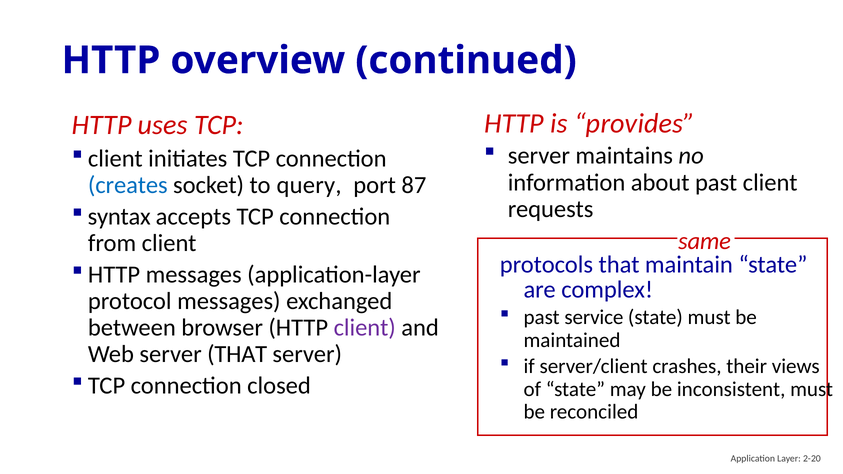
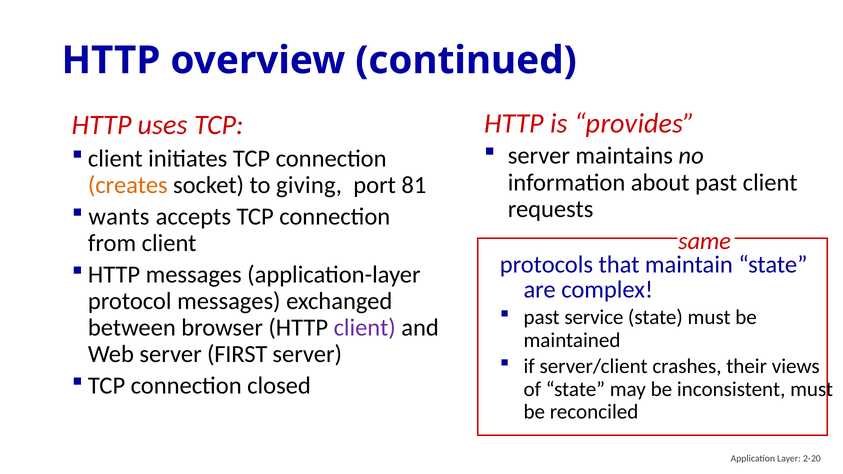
creates colour: blue -> orange (128, 185)
query: query -> giving (309, 185)
87: 87 -> 81 (414, 185)
syntax: syntax -> wants (119, 217)
server THAT: THAT -> FIRST (237, 354)
